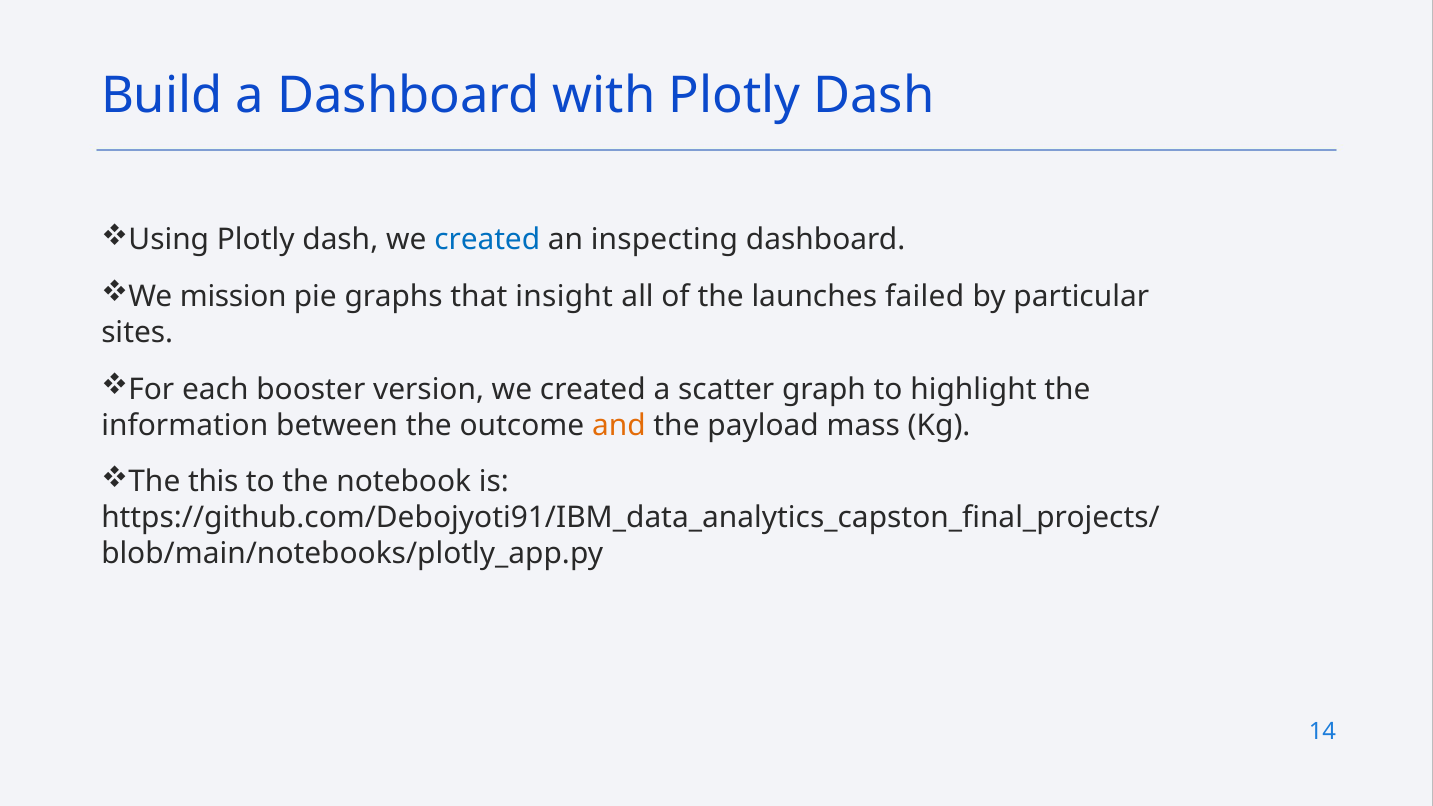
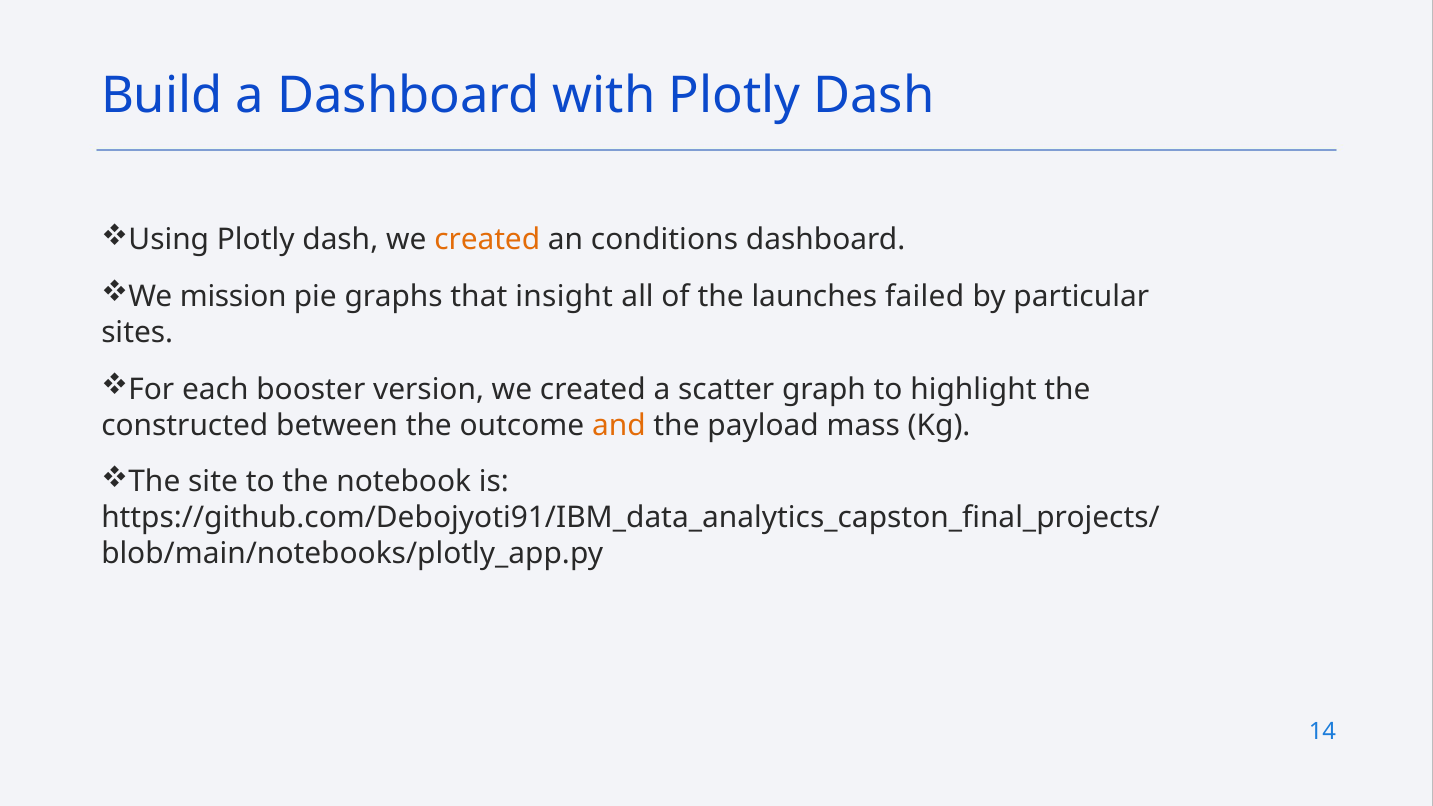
created colour: blue -> orange (487, 240)
inspecting: inspecting -> conditions (664, 240)
information: information -> constructed (185, 425)
this: this -> site (213, 482)
